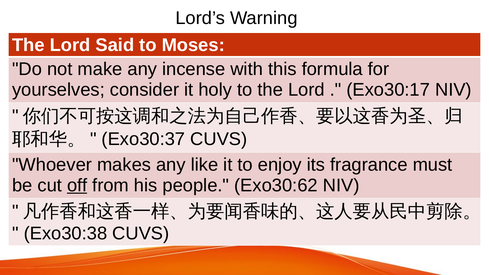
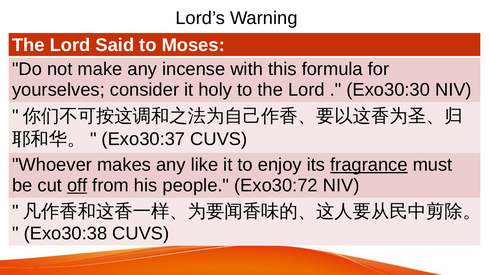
Exo30:17: Exo30:17 -> Exo30:30 (388, 90)
fragrance underline: none -> present (369, 165)
Exo30:62: Exo30:62 -> Exo30:72 (276, 185)
